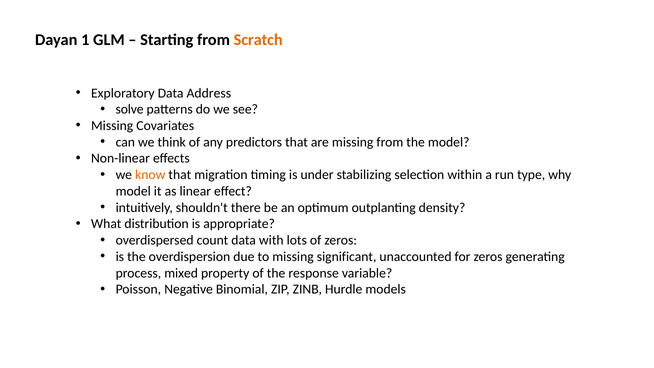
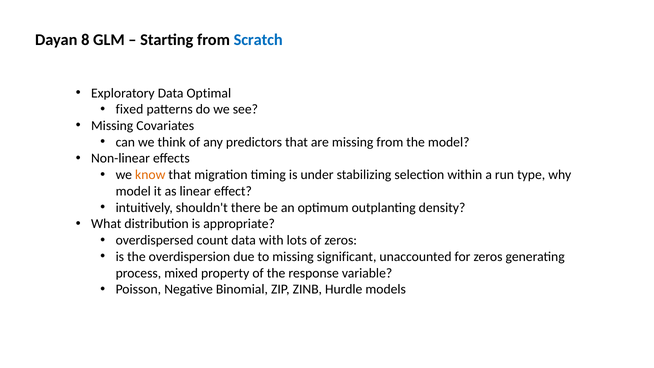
1: 1 -> 8 (85, 40)
Scratch colour: orange -> blue (258, 40)
Address: Address -> Optimal (209, 93)
solve: solve -> fixed (129, 109)
